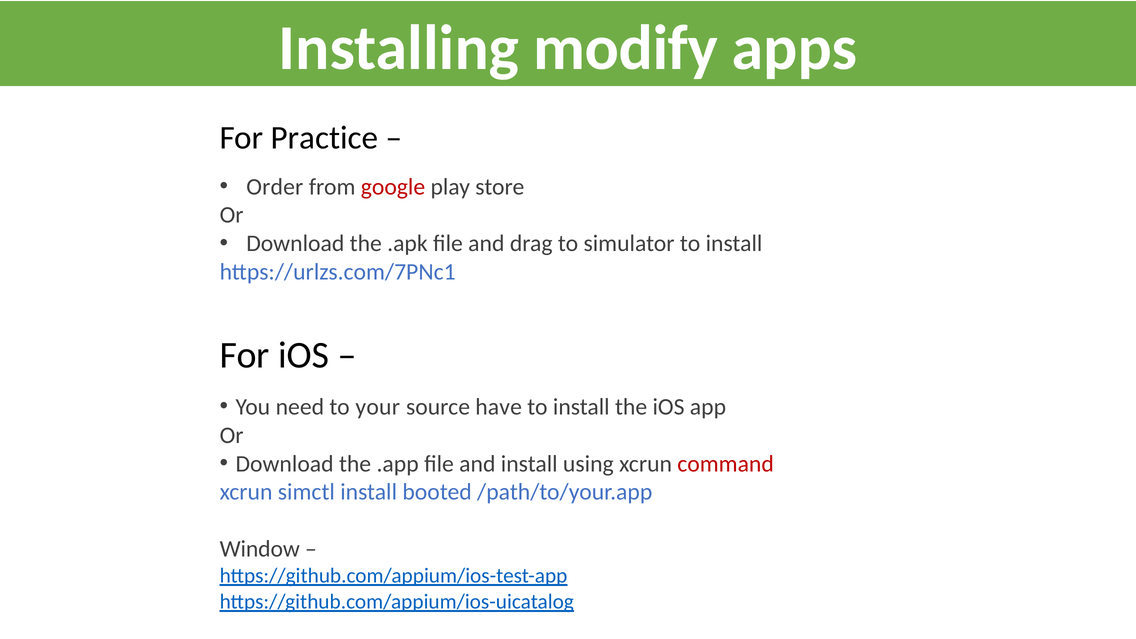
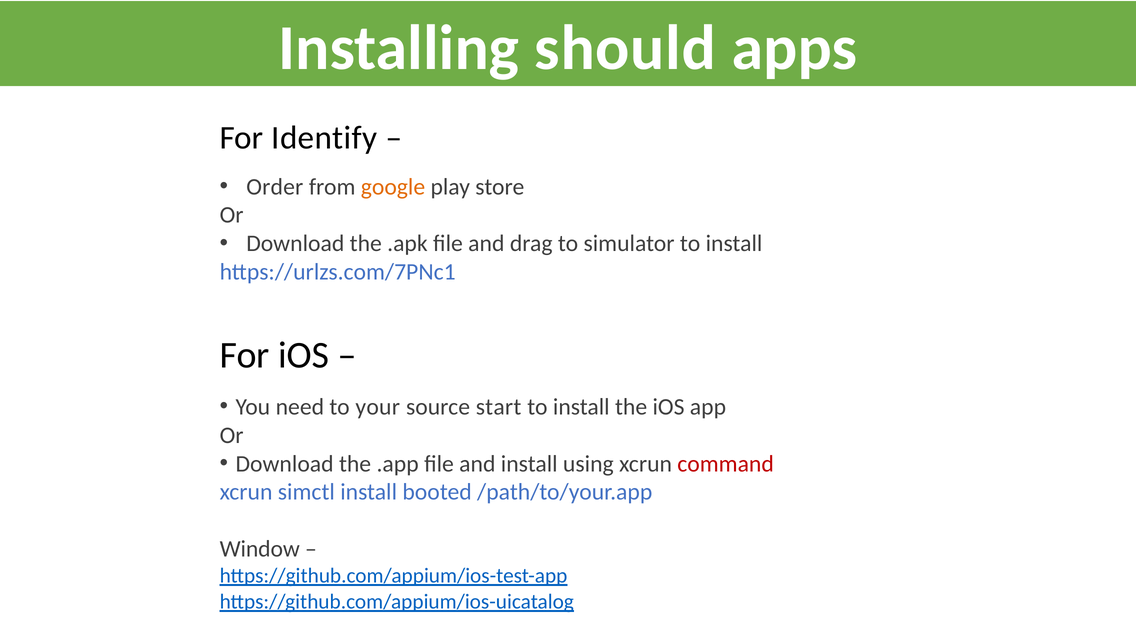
modify: modify -> should (625, 48)
Practice: Practice -> Identify (324, 138)
google colour: red -> orange (393, 187)
have: have -> start (499, 407)
